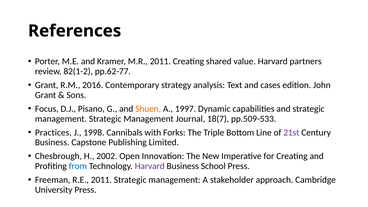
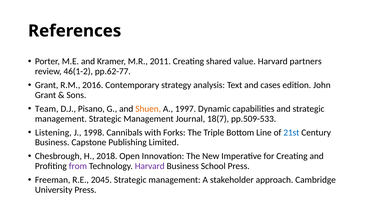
82(1-2: 82(1-2 -> 46(1-2 (78, 71)
Focus: Focus -> Team (47, 109)
Practices: Practices -> Listening (53, 132)
21st colour: purple -> blue (291, 132)
2002: 2002 -> 2018 (107, 156)
from colour: blue -> purple (78, 166)
R.E 2011: 2011 -> 2045 (101, 180)
